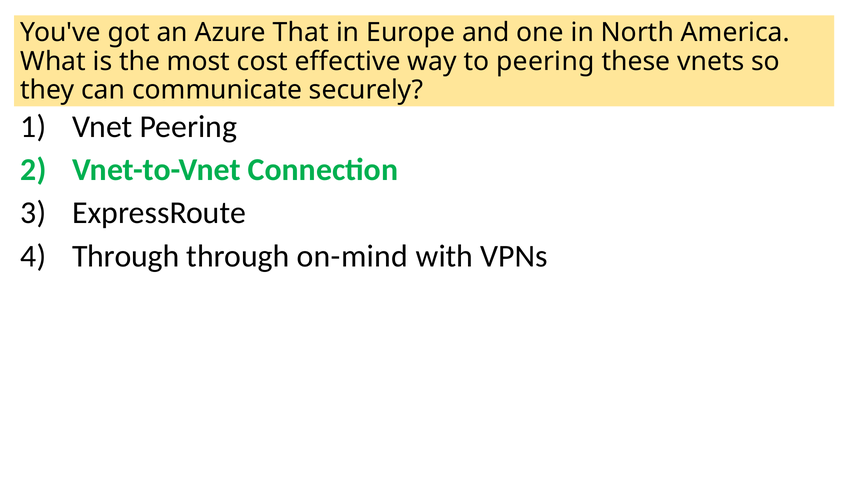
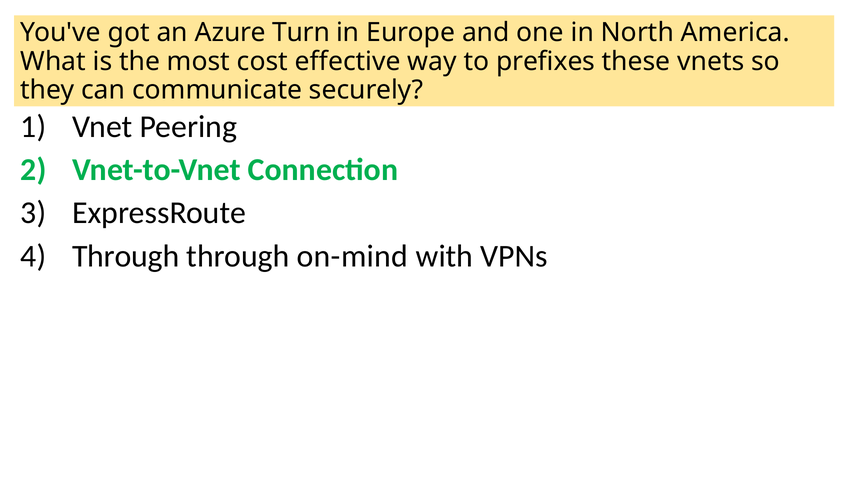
That: That -> Turn (301, 33)
to peering: peering -> prefixes (546, 61)
